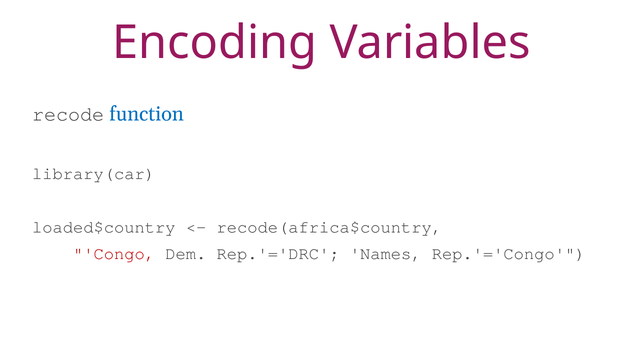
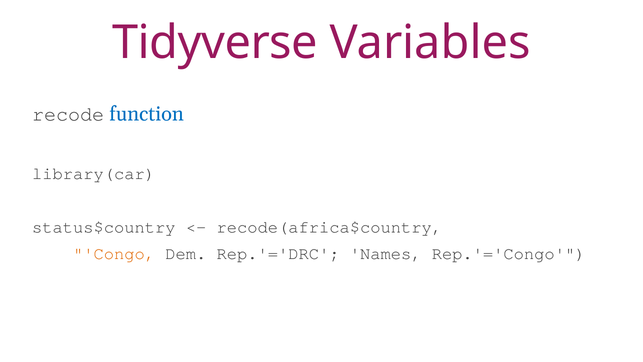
Encoding: Encoding -> Tidyverse (215, 43)
loaded$country: loaded$country -> status$country (104, 227)
Congo colour: red -> orange (114, 254)
